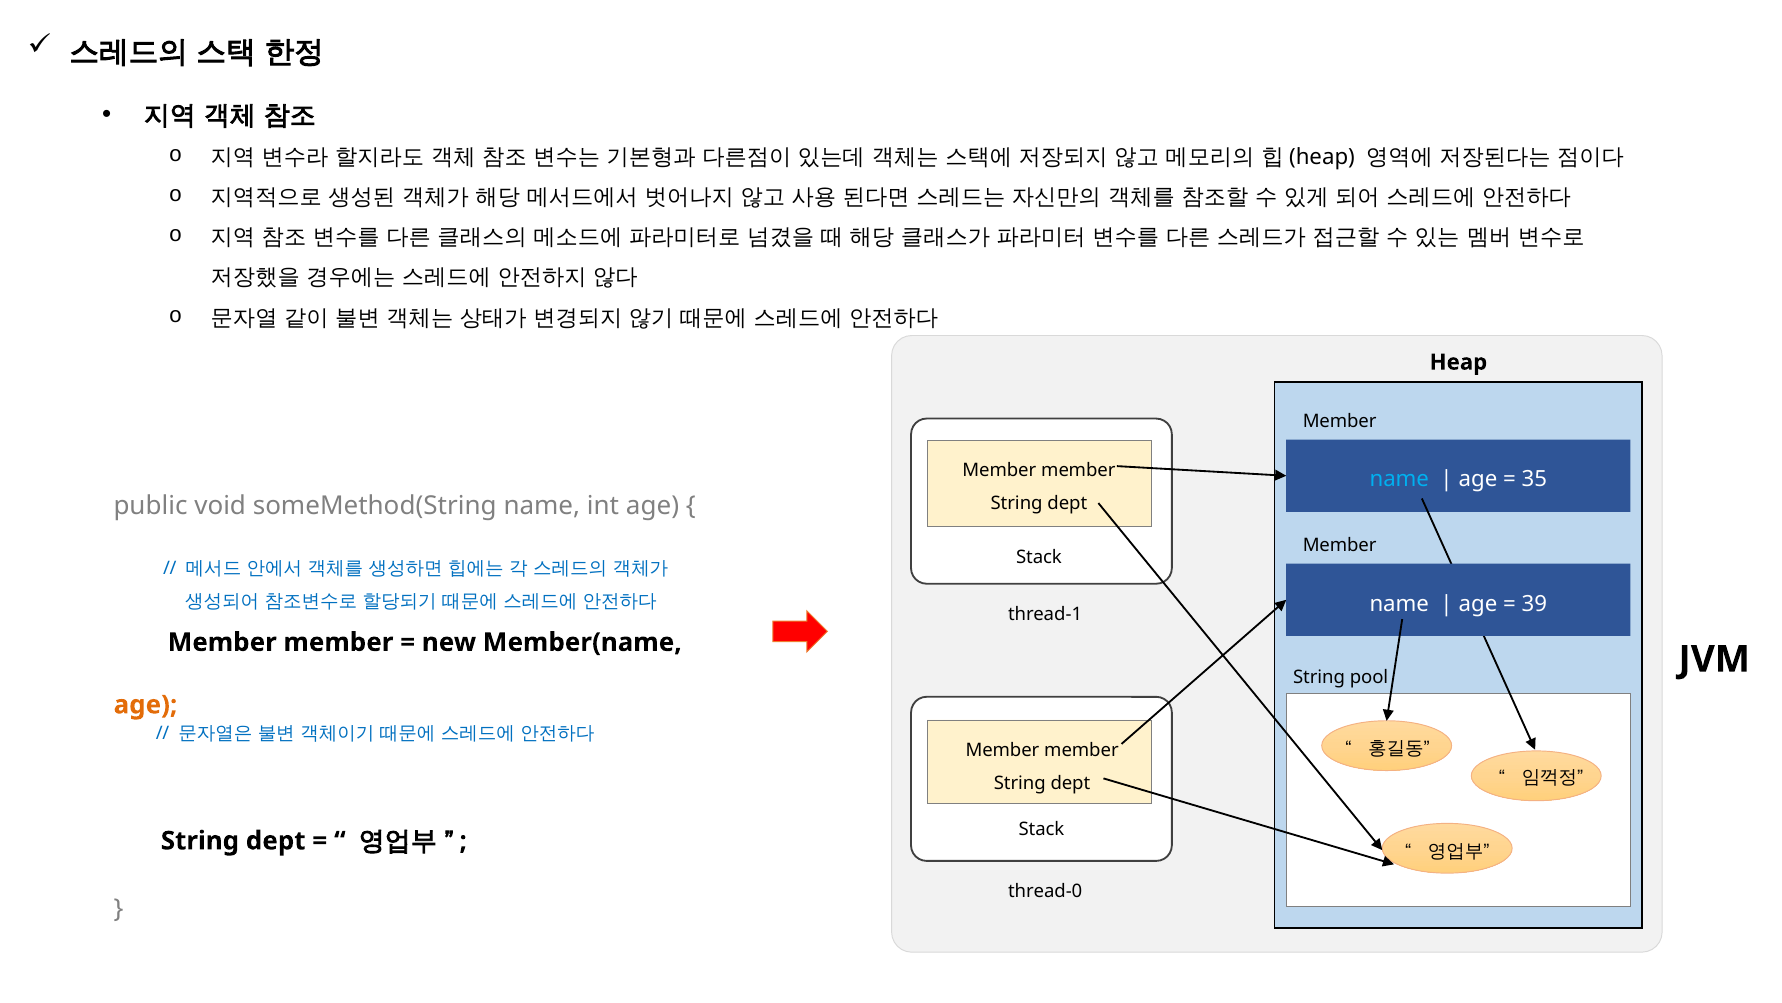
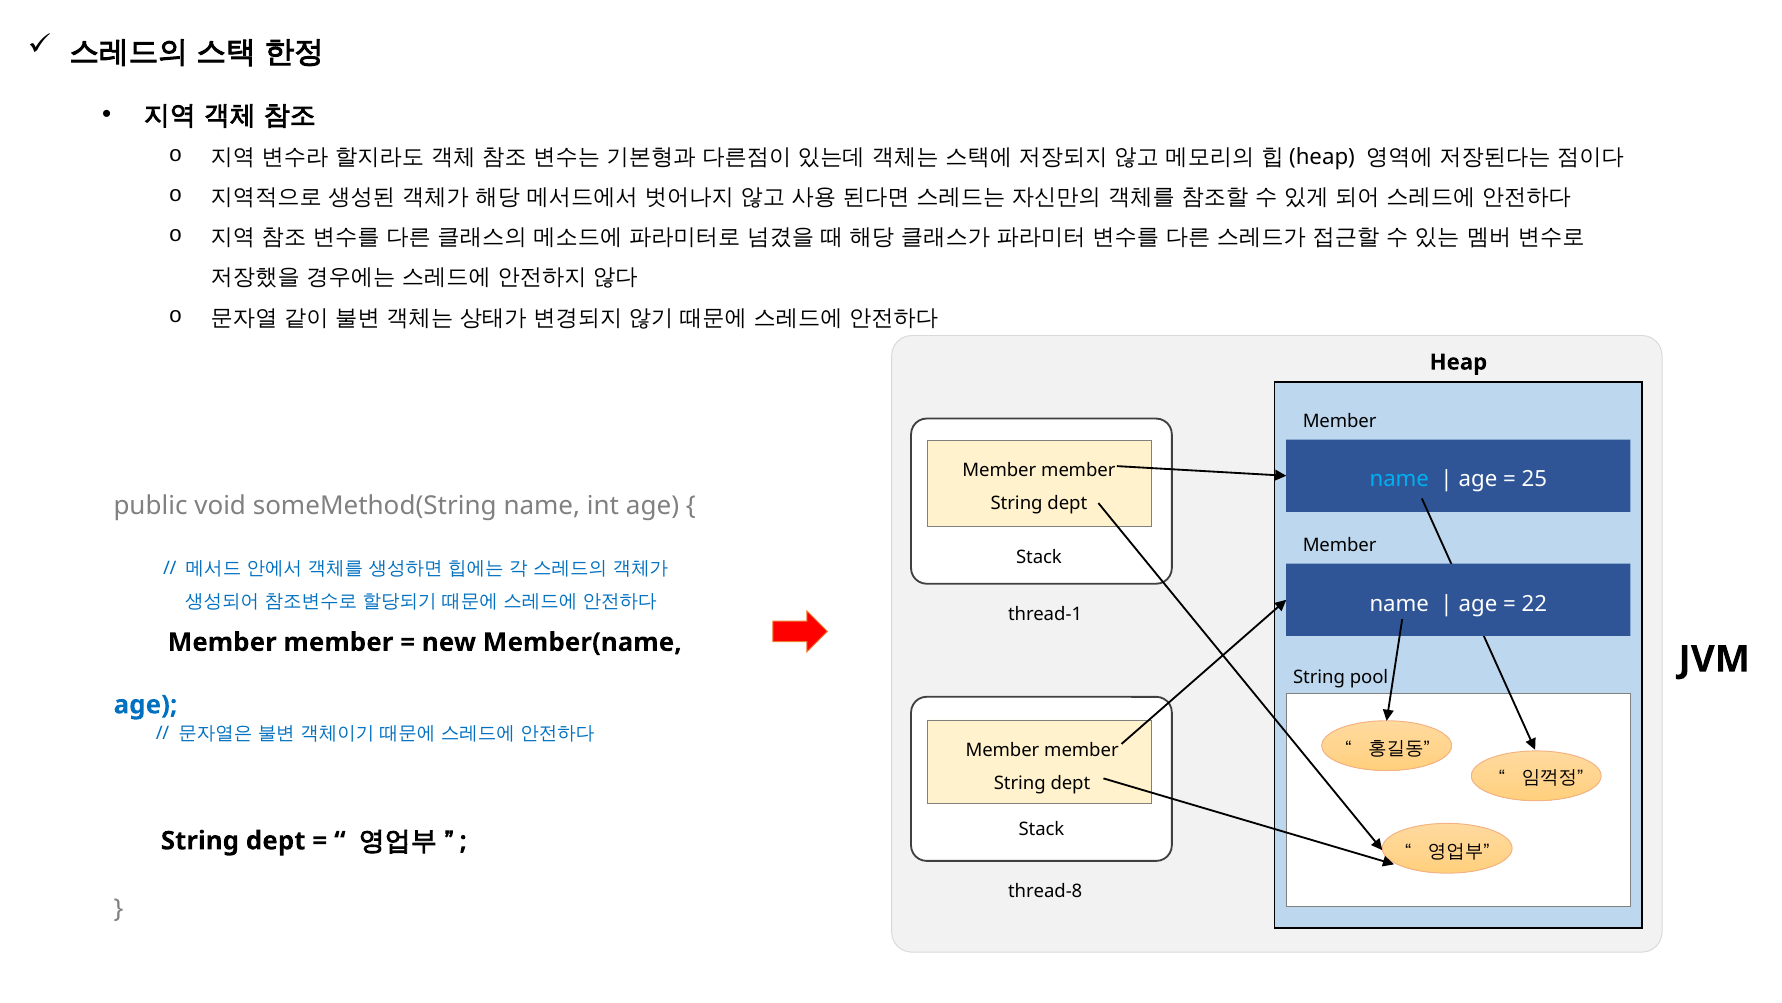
35: 35 -> 25 (1534, 479)
39: 39 -> 22 (1534, 604)
age colour: orange -> blue (145, 704)
thread-0: thread-0 -> thread-8 (1045, 891)
